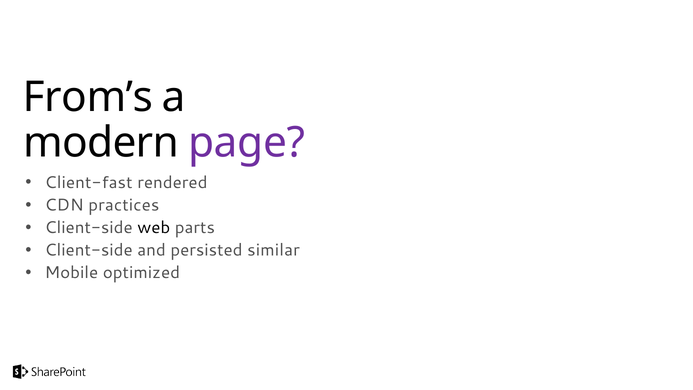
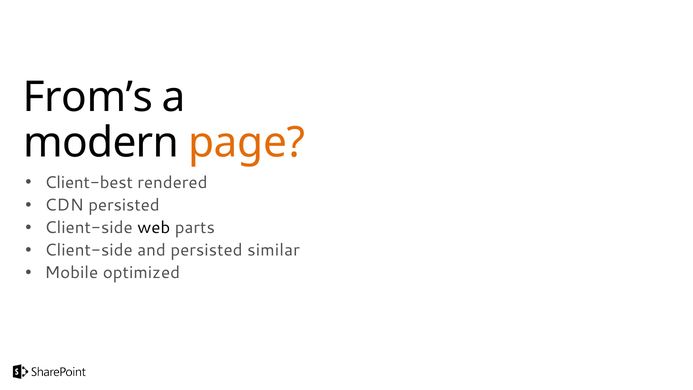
page colour: purple -> orange (247, 143)
Client-fast: Client-fast -> Client-best (89, 182)
CDN practices: practices -> persisted (124, 205)
